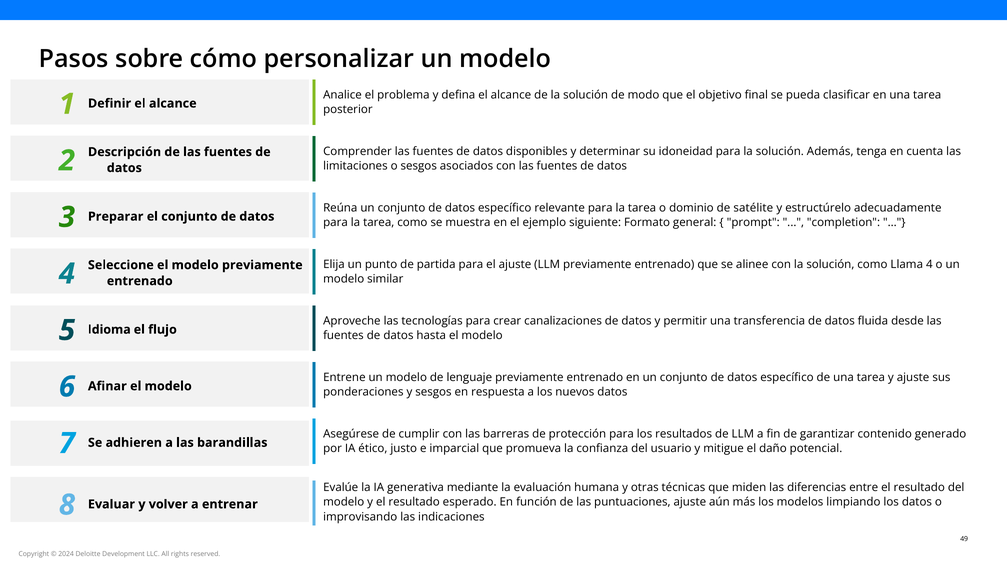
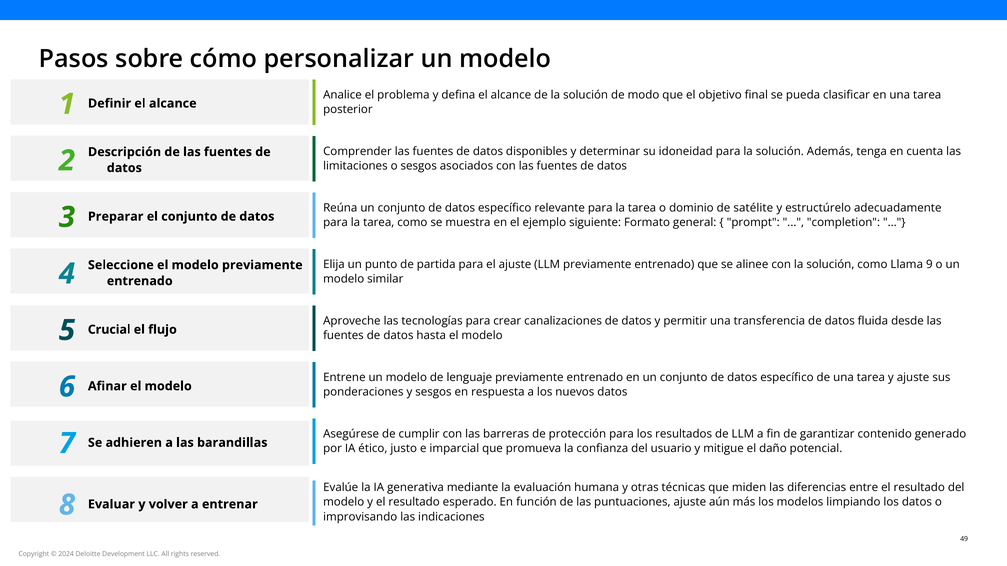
Llama 4: 4 -> 9 (929, 265)
Idioma: Idioma -> Crucial (109, 330)
